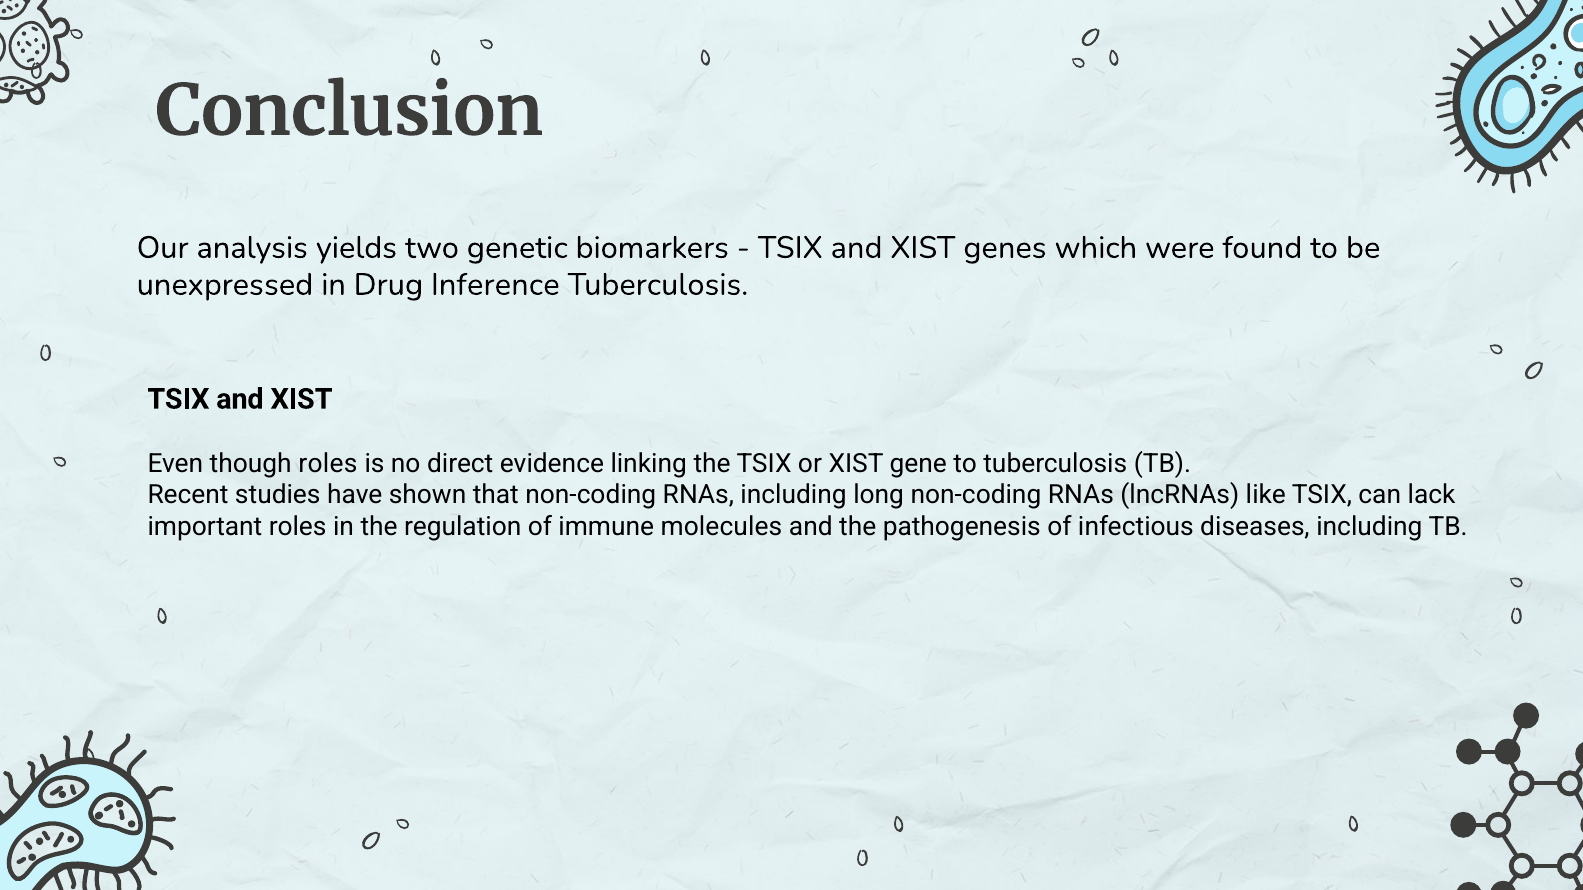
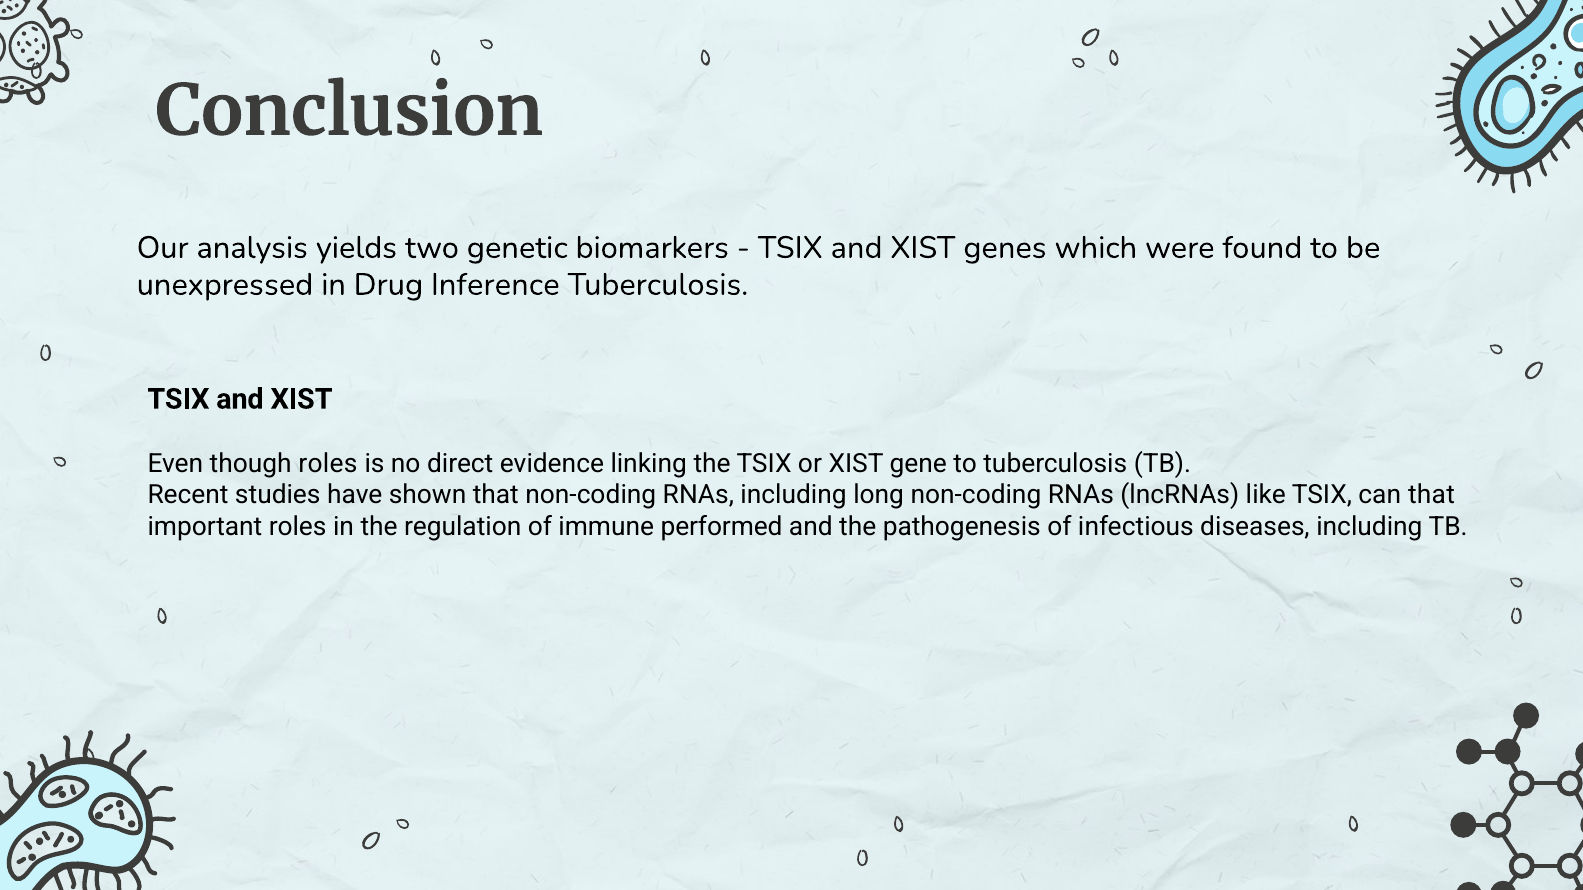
can lack: lack -> that (1431, 495)
molecules: molecules -> performed (722, 527)
